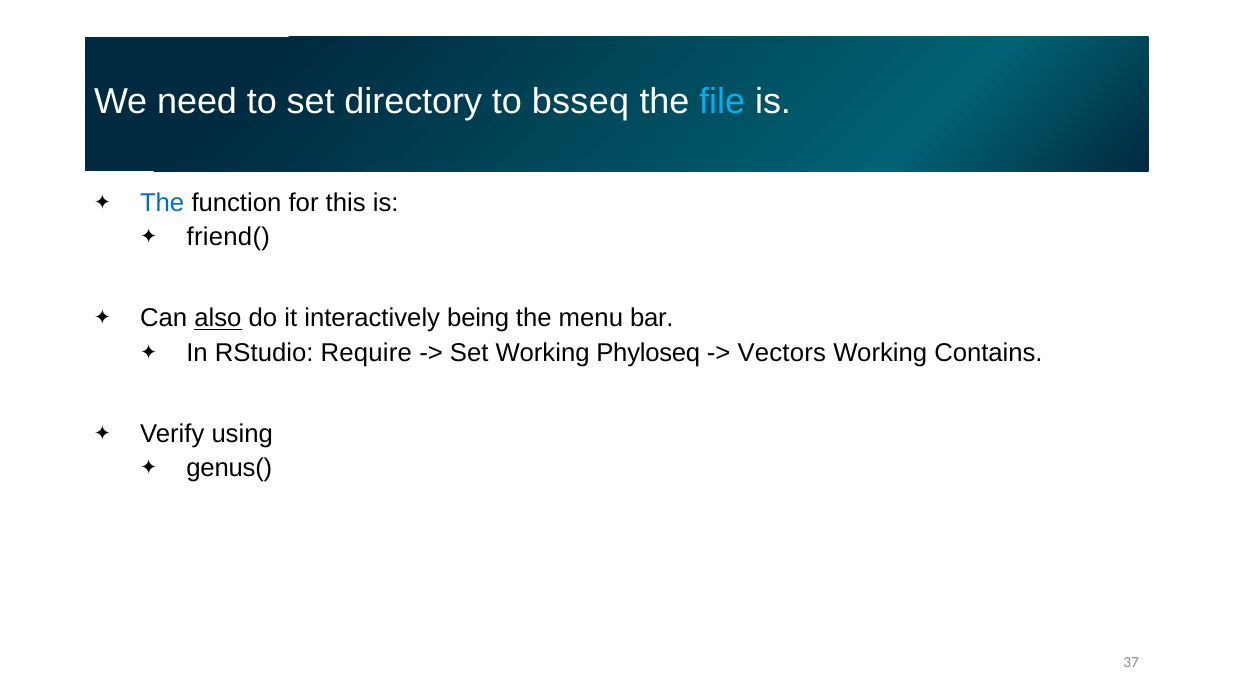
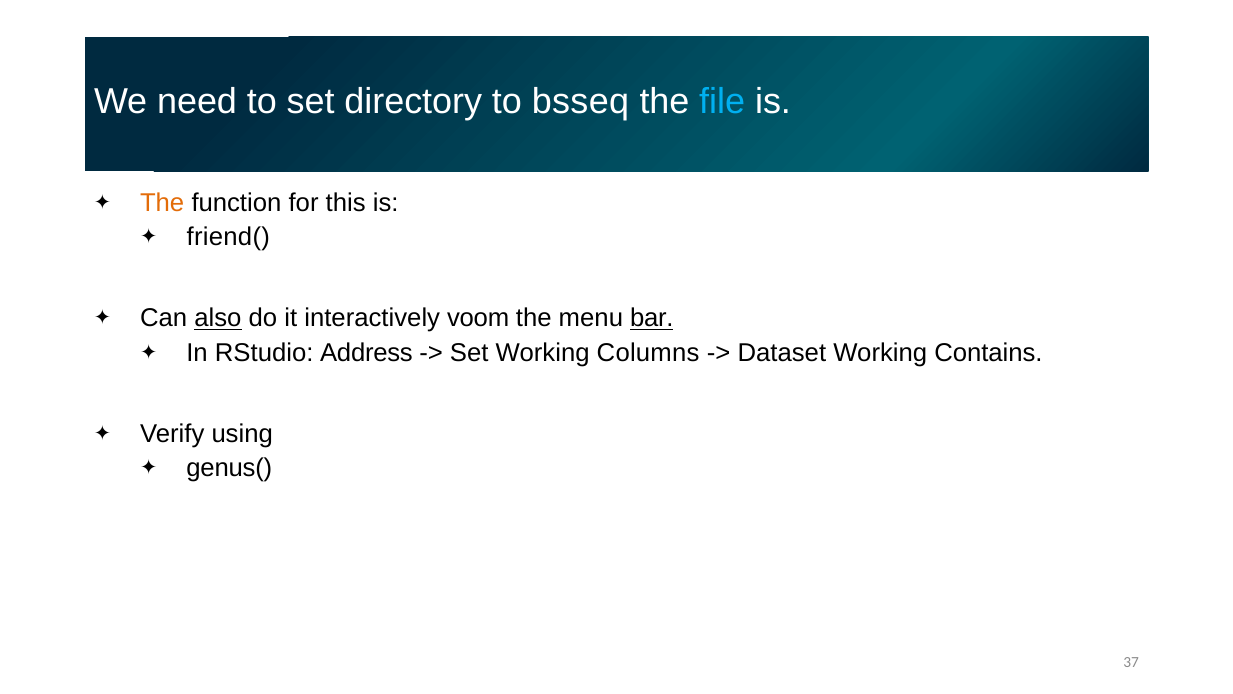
The colour: blue -> orange (162, 203)
being: being -> voom (478, 318)
bar underline: none -> present (652, 318)
Require: Require -> Address (366, 352)
Phyloseq: Phyloseq -> Columns (648, 352)
Vectors: Vectors -> Dataset (782, 352)
